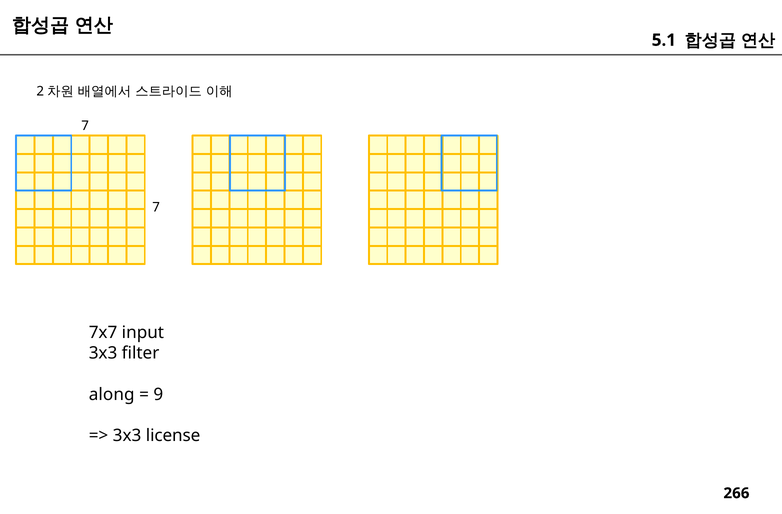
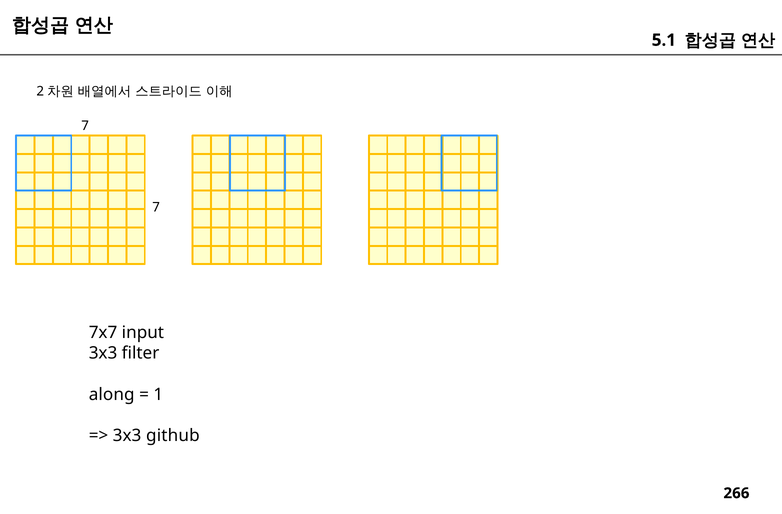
9: 9 -> 1 (158, 394)
license: license -> github (173, 435)
